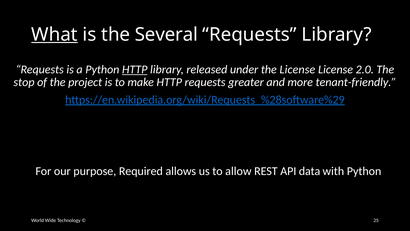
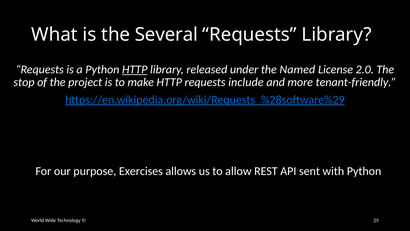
What underline: present -> none (54, 34)
the License: License -> Named (297, 69)
greater: greater -> include (246, 82)
Required: Required -> Exercises (141, 171)
data: data -> sent (309, 171)
